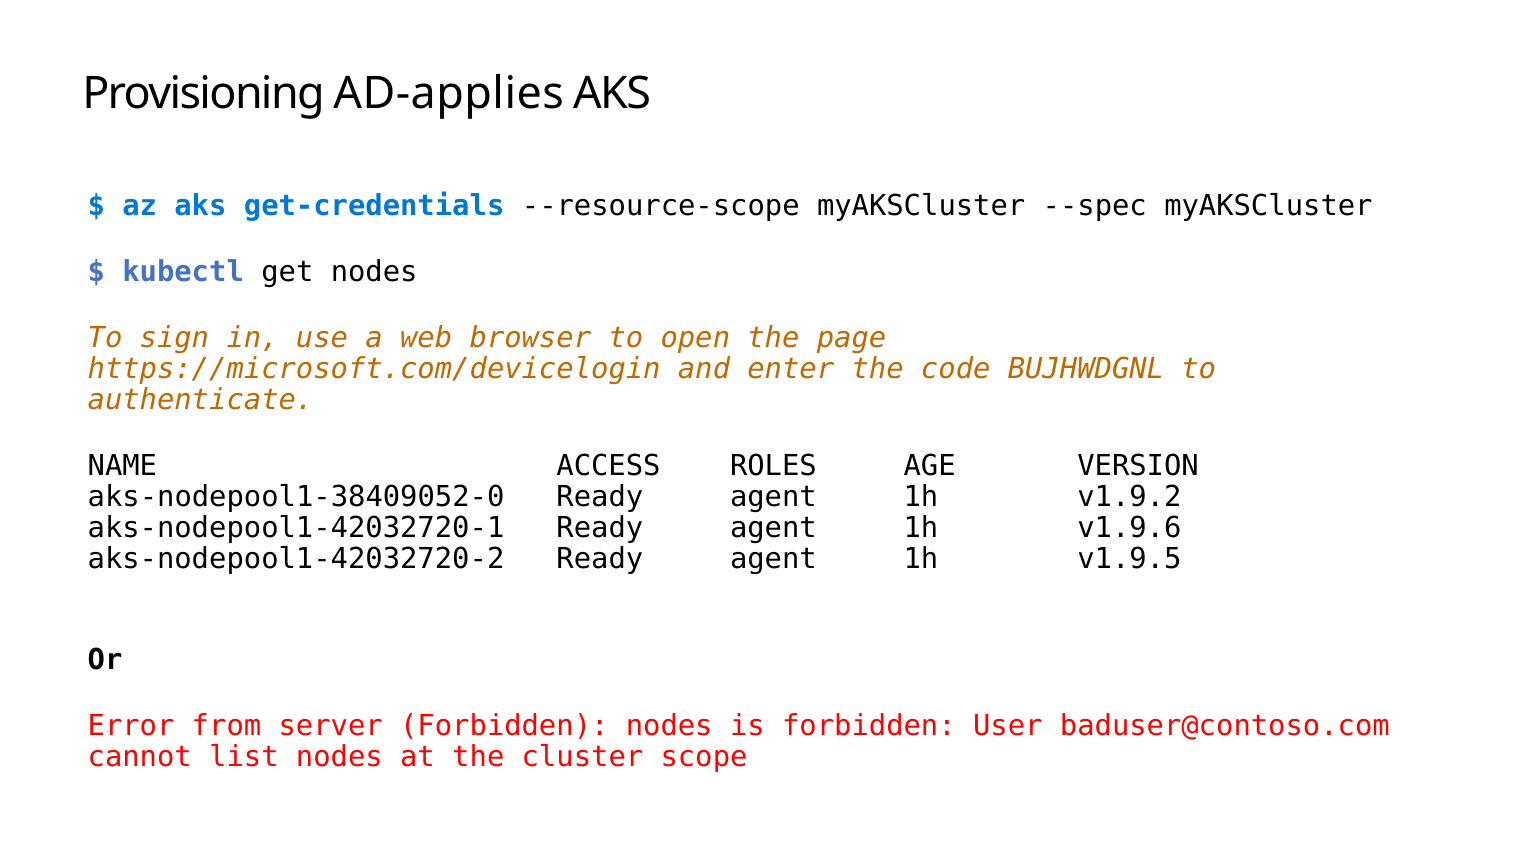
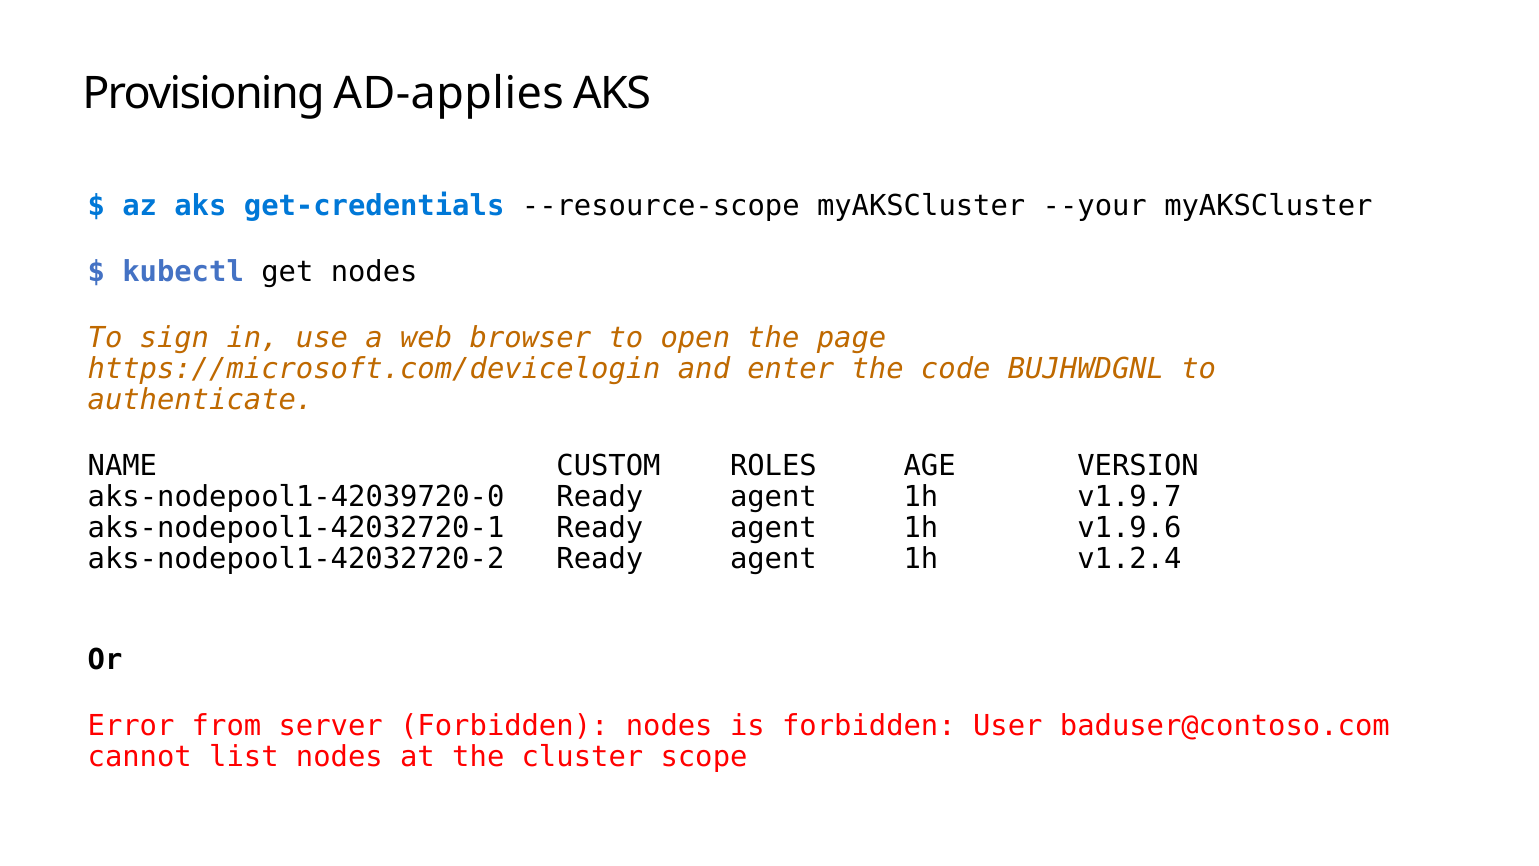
--spec: --spec -> --your (1095, 206)
ACCESS: ACCESS -> CUSTOM (608, 466)
aks-nodepool1-38409052-0: aks-nodepool1-38409052-0 -> aks-nodepool1-42039720-0 (296, 497)
v1.9.2: v1.9.2 -> v1.9.7 (1129, 497)
v1.9.5: v1.9.5 -> v1.2.4 (1129, 559)
